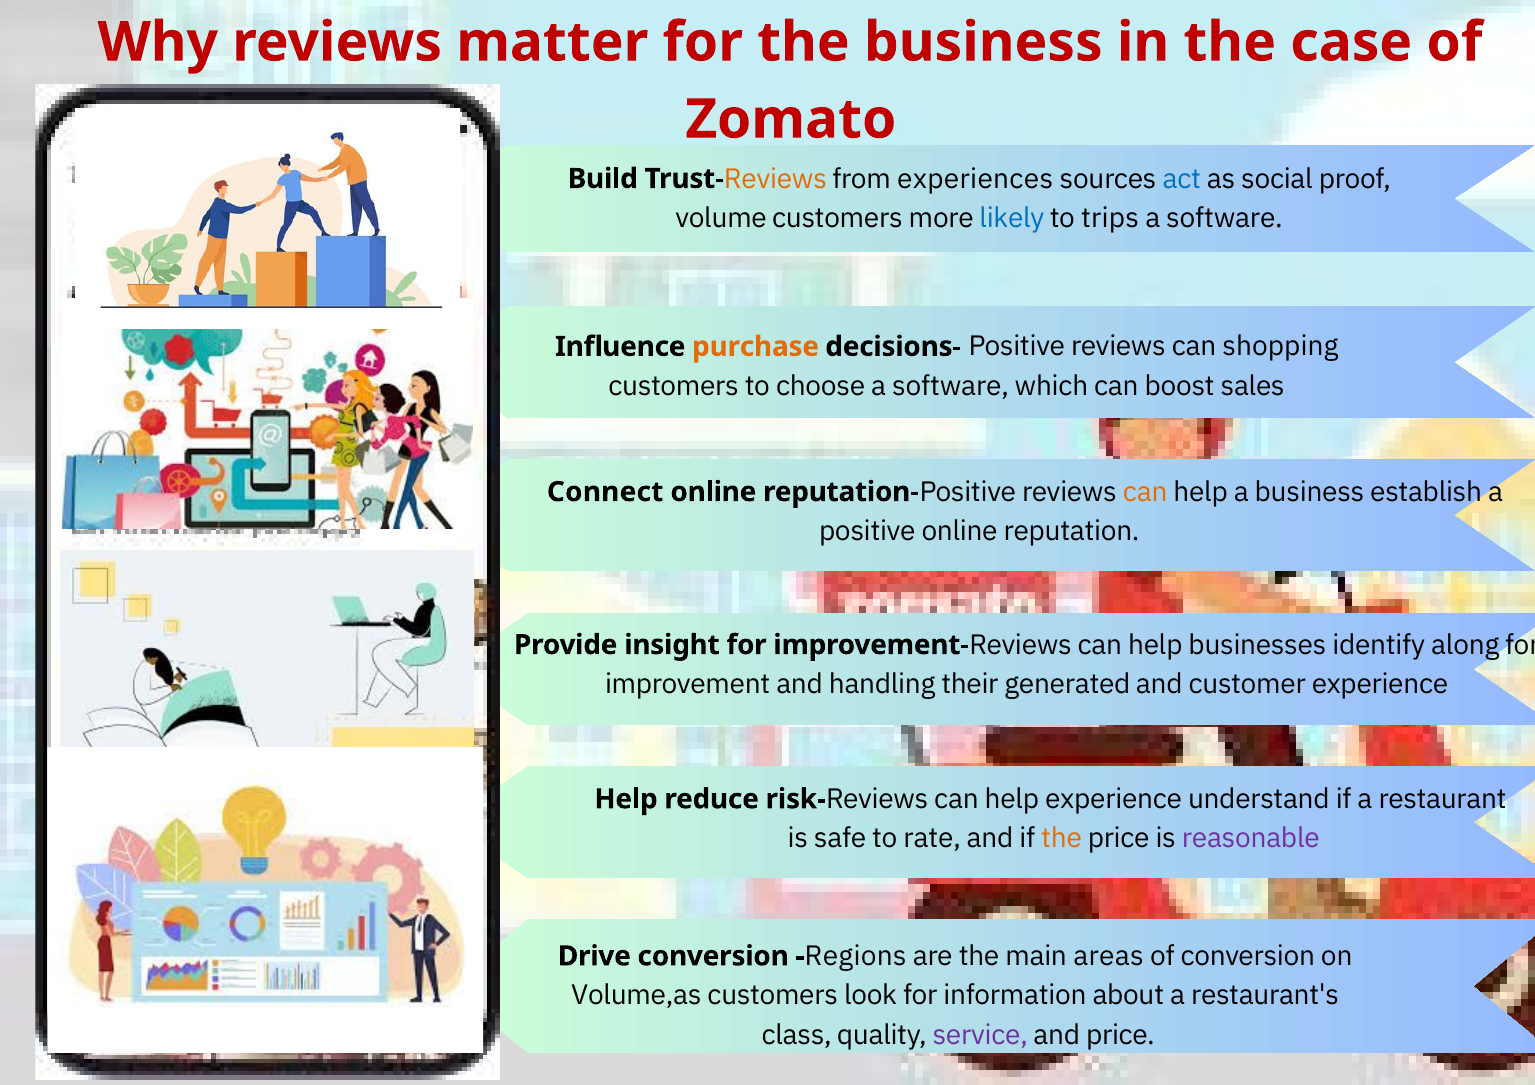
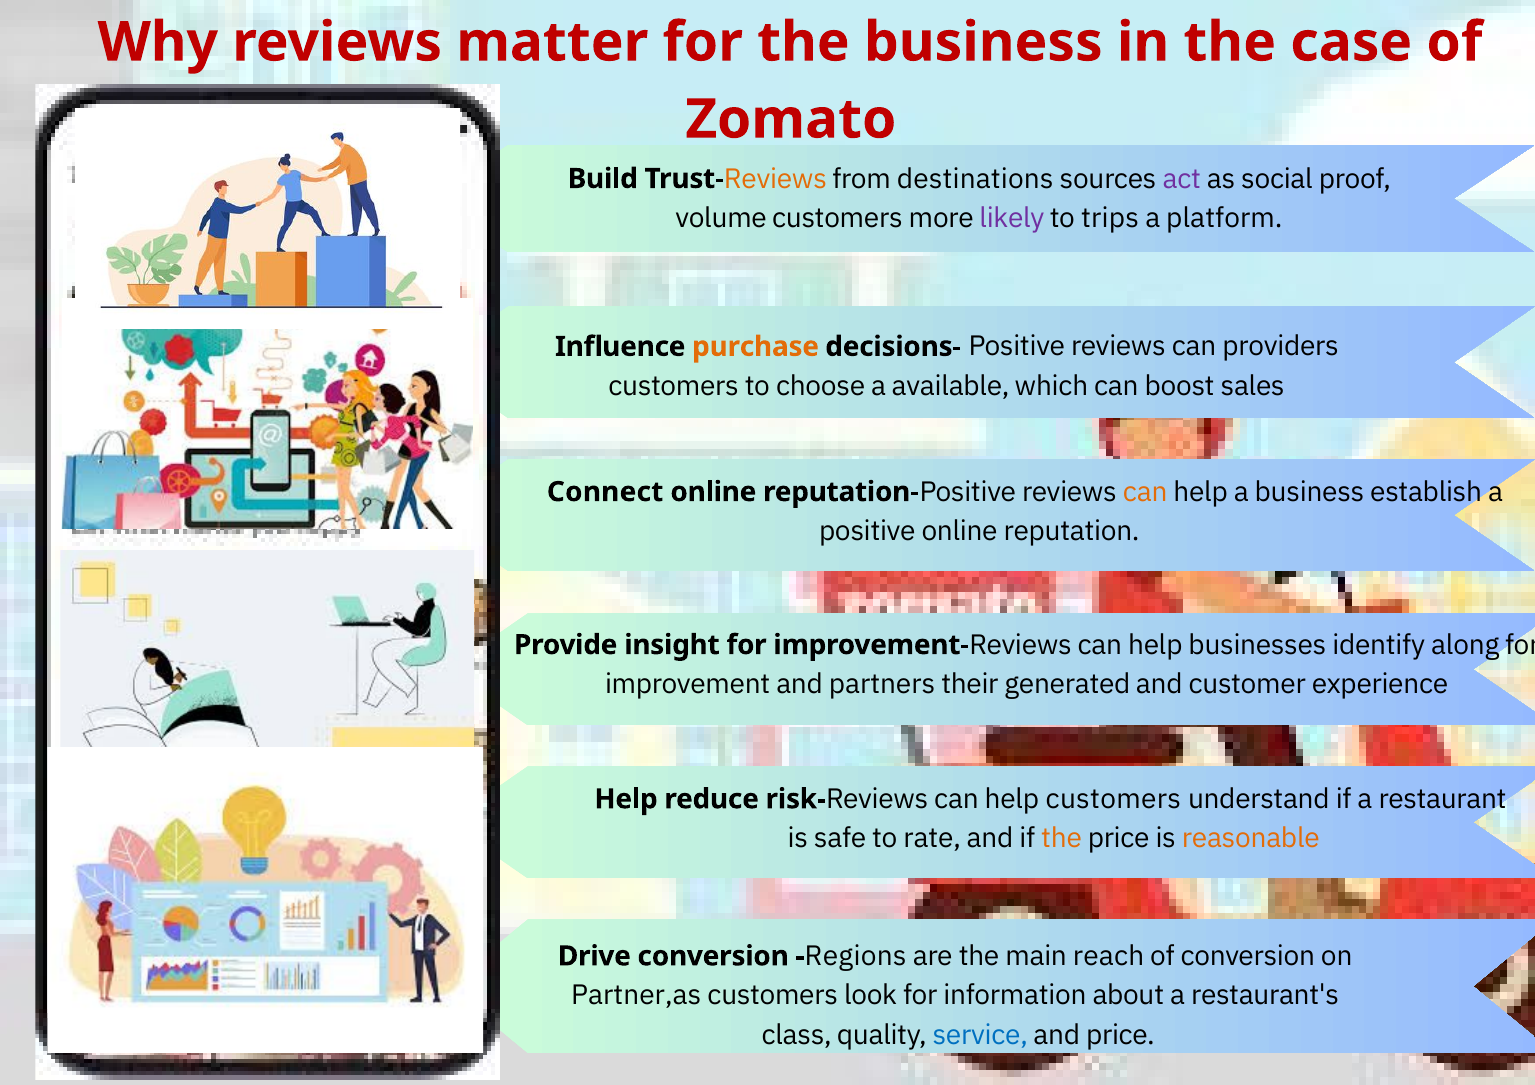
experiences: experiences -> destinations (975, 179)
act colour: blue -> purple (1182, 179)
likely colour: blue -> purple (1012, 218)
software: software -> platform (1224, 218)
shopping: shopping -> providers (1281, 347)
choose a software: software -> available (951, 386)
handling: handling -> partners (882, 684)
help experience: experience -> customers (1113, 799)
reasonable colour: purple -> orange (1251, 838)
areas: areas -> reach (1109, 956)
Volume,as: Volume,as -> Partner,as (636, 995)
service colour: purple -> blue (980, 1035)
